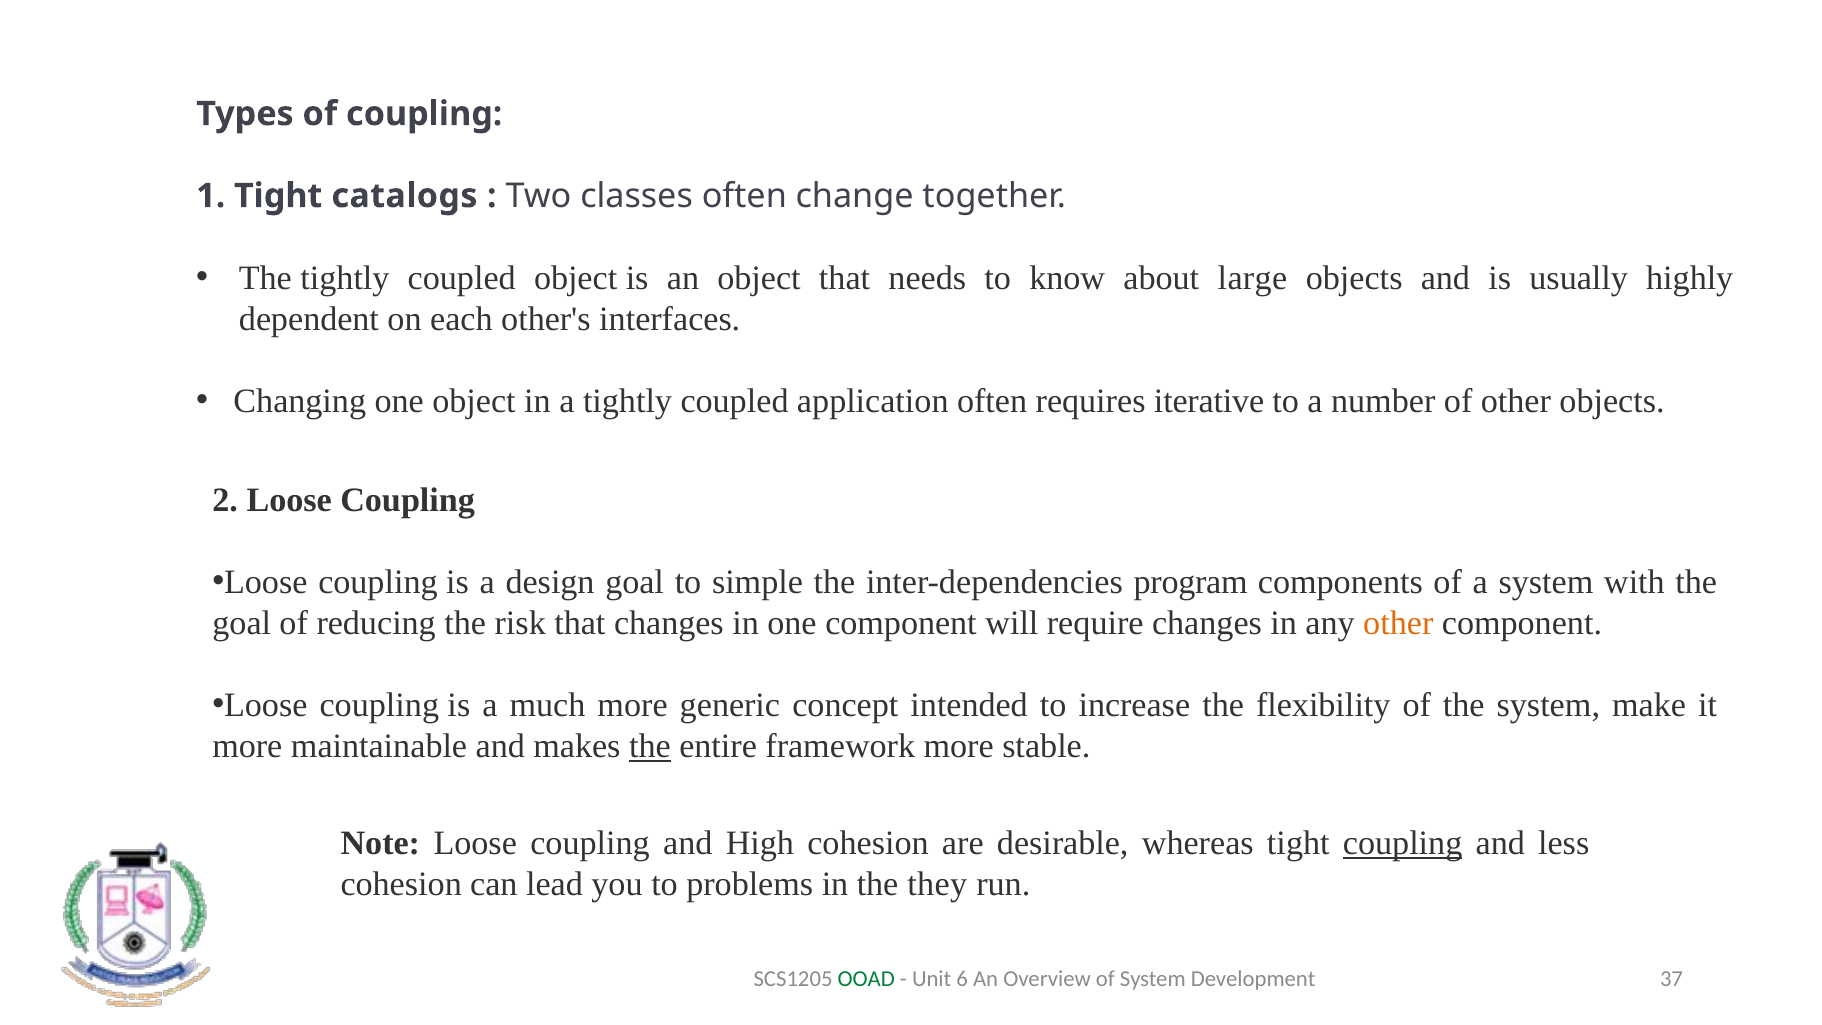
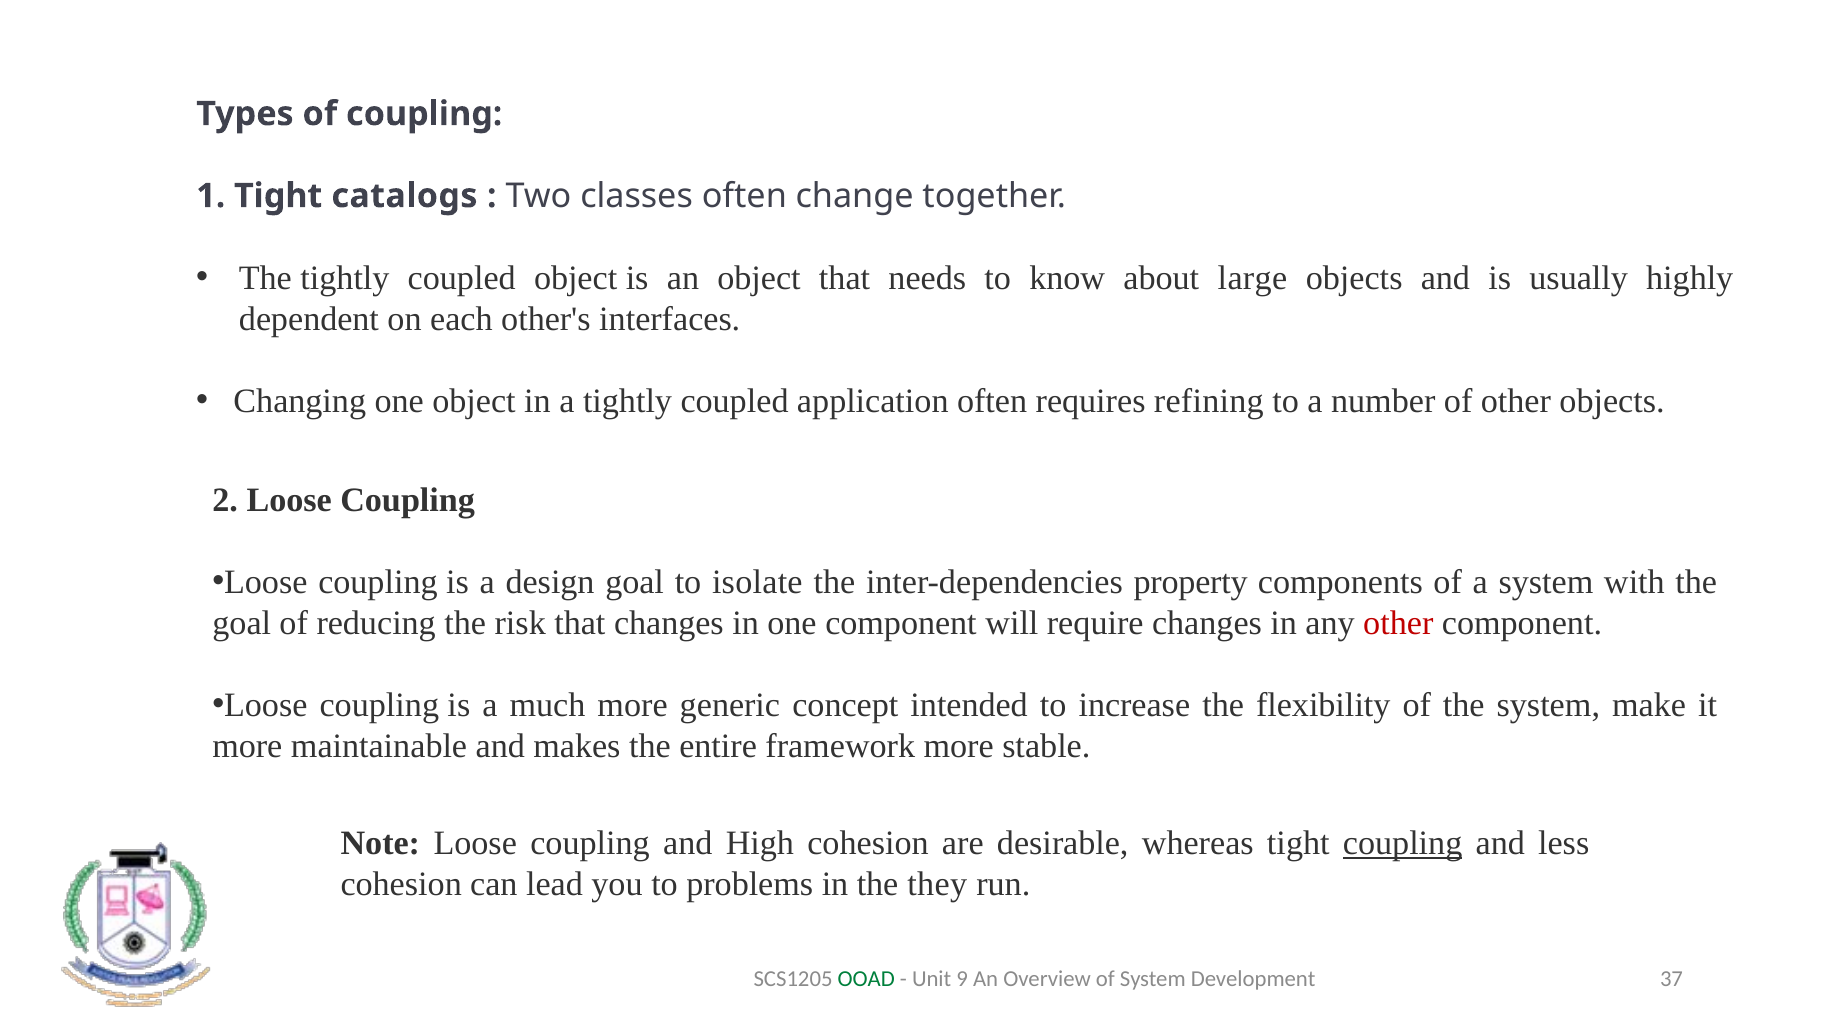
iterative: iterative -> refining (1209, 401)
simple: simple -> isolate (757, 582)
program: program -> property (1191, 582)
other colour: orange -> red (1398, 623)
the underline: present -> none (650, 746)
6: 6 -> 9 (962, 979)
